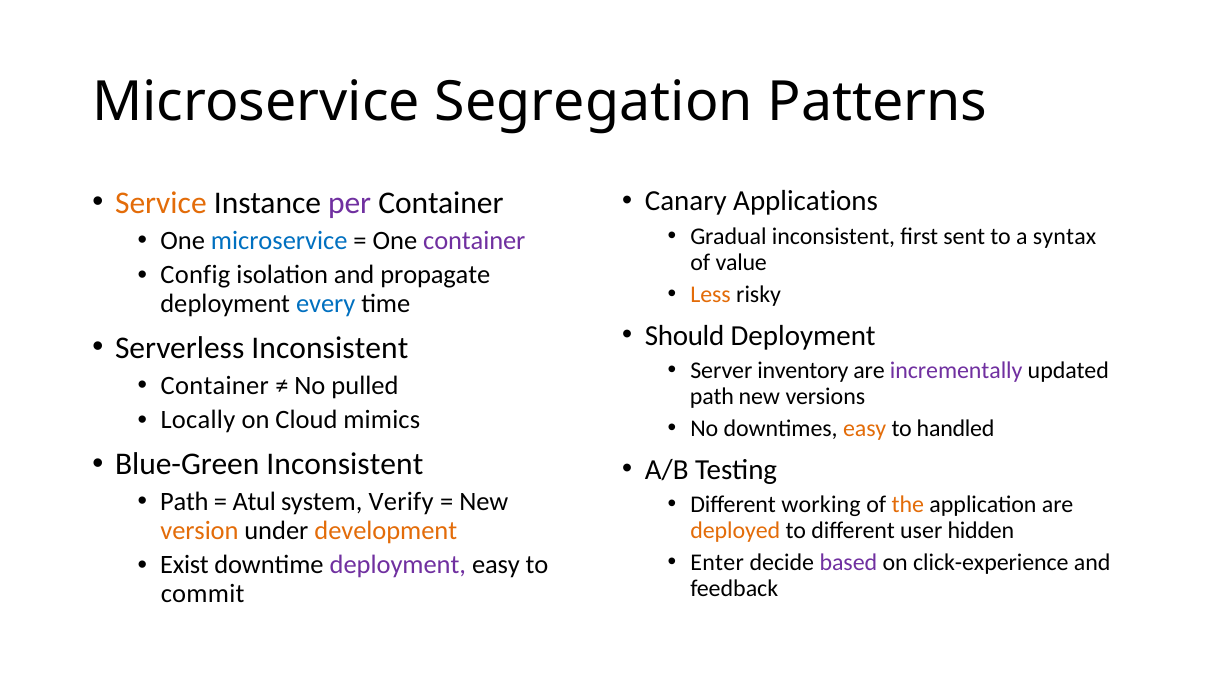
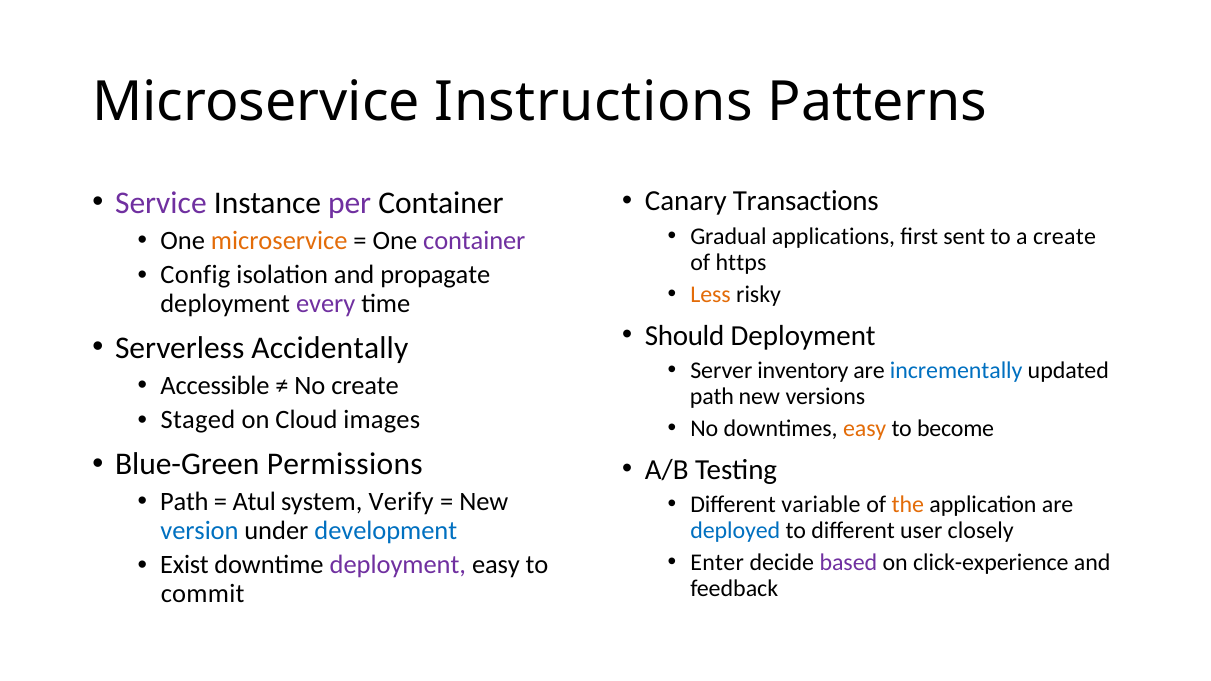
Segregation: Segregation -> Instructions (594, 102)
Service colour: orange -> purple (161, 203)
Applications: Applications -> Transactions (806, 201)
Gradual inconsistent: inconsistent -> applications (834, 236)
a syntax: syntax -> create (1065, 236)
microservice colour: blue -> orange (279, 240)
value: value -> https (741, 262)
every colour: blue -> purple (326, 304)
Serverless Inconsistent: Inconsistent -> Accidentally (330, 348)
incrementally colour: purple -> blue (956, 370)
Container: Container -> Accessible (215, 385)
No pulled: pulled -> create (365, 385)
Locally: Locally -> Staged (198, 420)
mimics: mimics -> images (382, 420)
handled: handled -> become (956, 429)
Blue-Green Inconsistent: Inconsistent -> Permissions (345, 464)
working: working -> variable (821, 505)
version colour: orange -> blue (199, 530)
development colour: orange -> blue (386, 530)
deployed colour: orange -> blue (735, 531)
hidden: hidden -> closely (981, 531)
